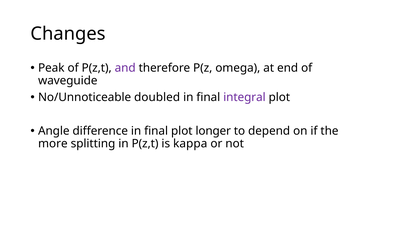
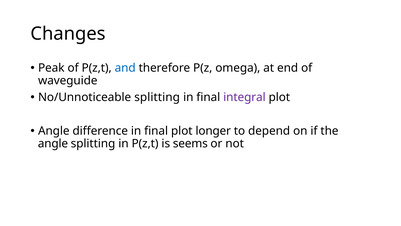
and colour: purple -> blue (125, 68)
No/Unnoticeable doubled: doubled -> splitting (157, 97)
more: more -> angle (53, 144)
kappa: kappa -> seems (190, 144)
